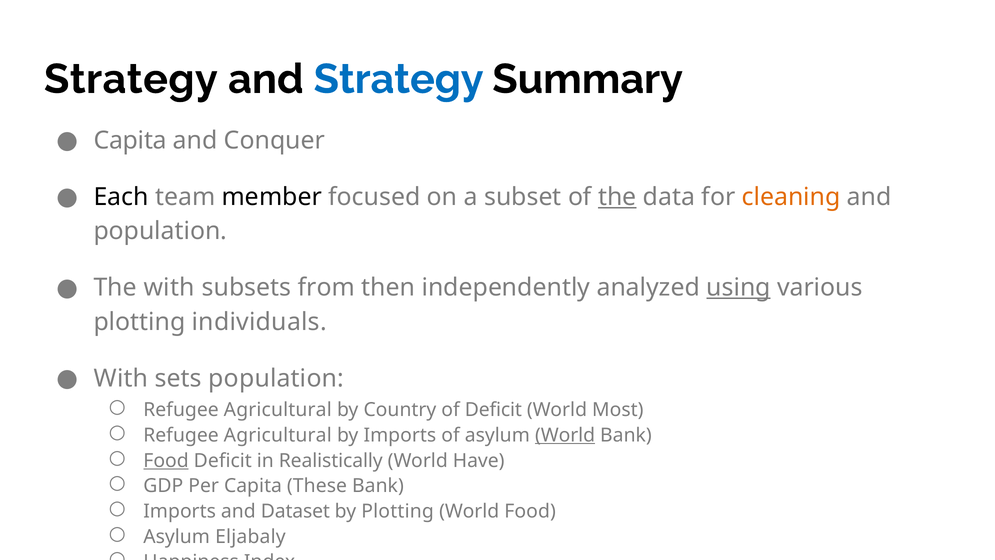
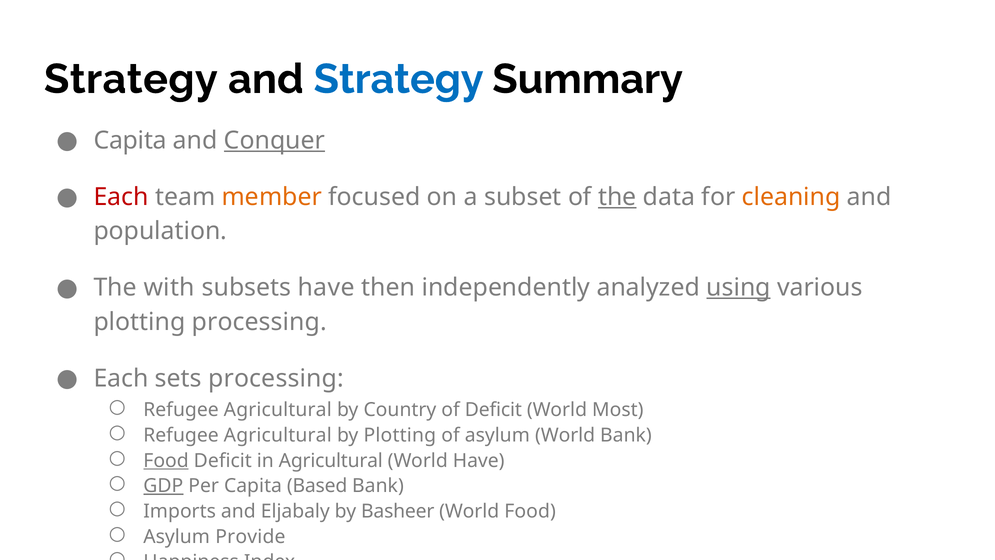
Conquer underline: none -> present (274, 140)
Each colour: black -> red (121, 197)
member colour: black -> orange (272, 197)
subsets from: from -> have (326, 288)
plotting individuals: individuals -> processing (259, 322)
With: With -> Each (121, 378)
sets population: population -> processing (276, 378)
by Imports: Imports -> Plotting (400, 435)
World underline: present -> none (565, 435)
in Realistically: Realistically -> Agricultural (331, 460)
GDP underline: none -> present (163, 486)
These: These -> Based (317, 486)
Dataset: Dataset -> Eljabaly (295, 511)
by Plotting: Plotting -> Basheer (398, 511)
Eljabaly: Eljabaly -> Provide (250, 536)
